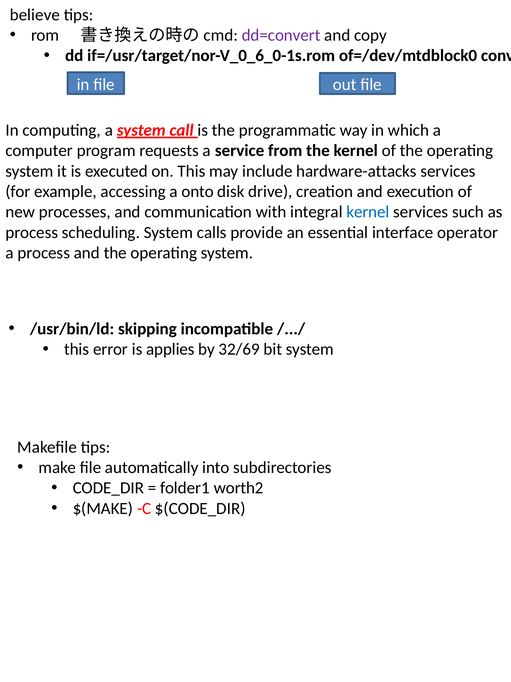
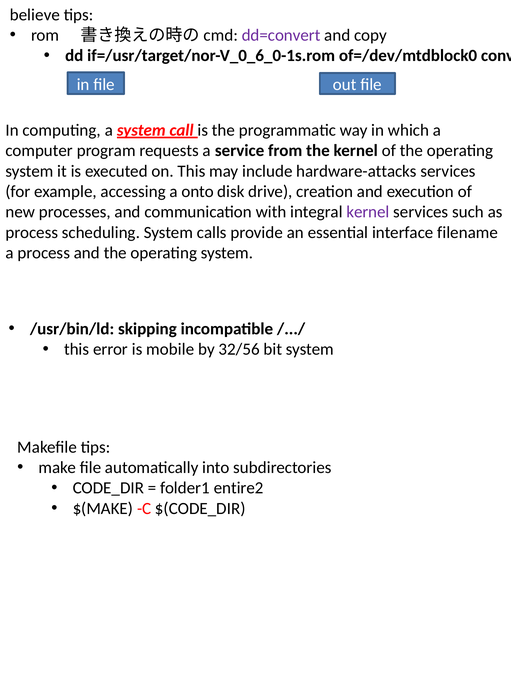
kernel colour: blue -> purple (368, 212)
operator: operator -> filename (468, 232)
applies: applies -> mobile (170, 349)
32/69: 32/69 -> 32/56 (239, 349)
worth2: worth2 -> entire2 (239, 487)
